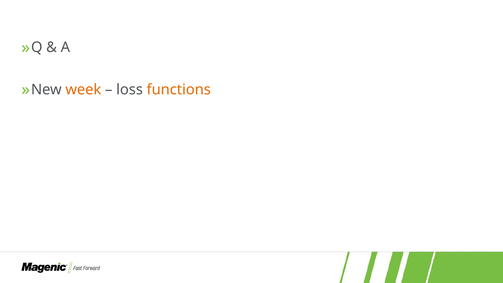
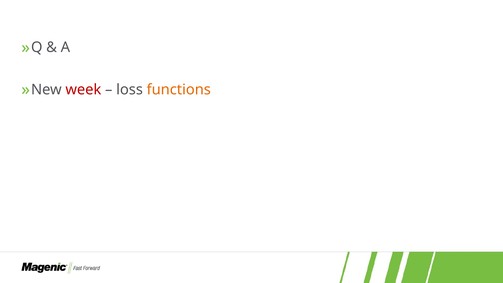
week colour: orange -> red (83, 89)
